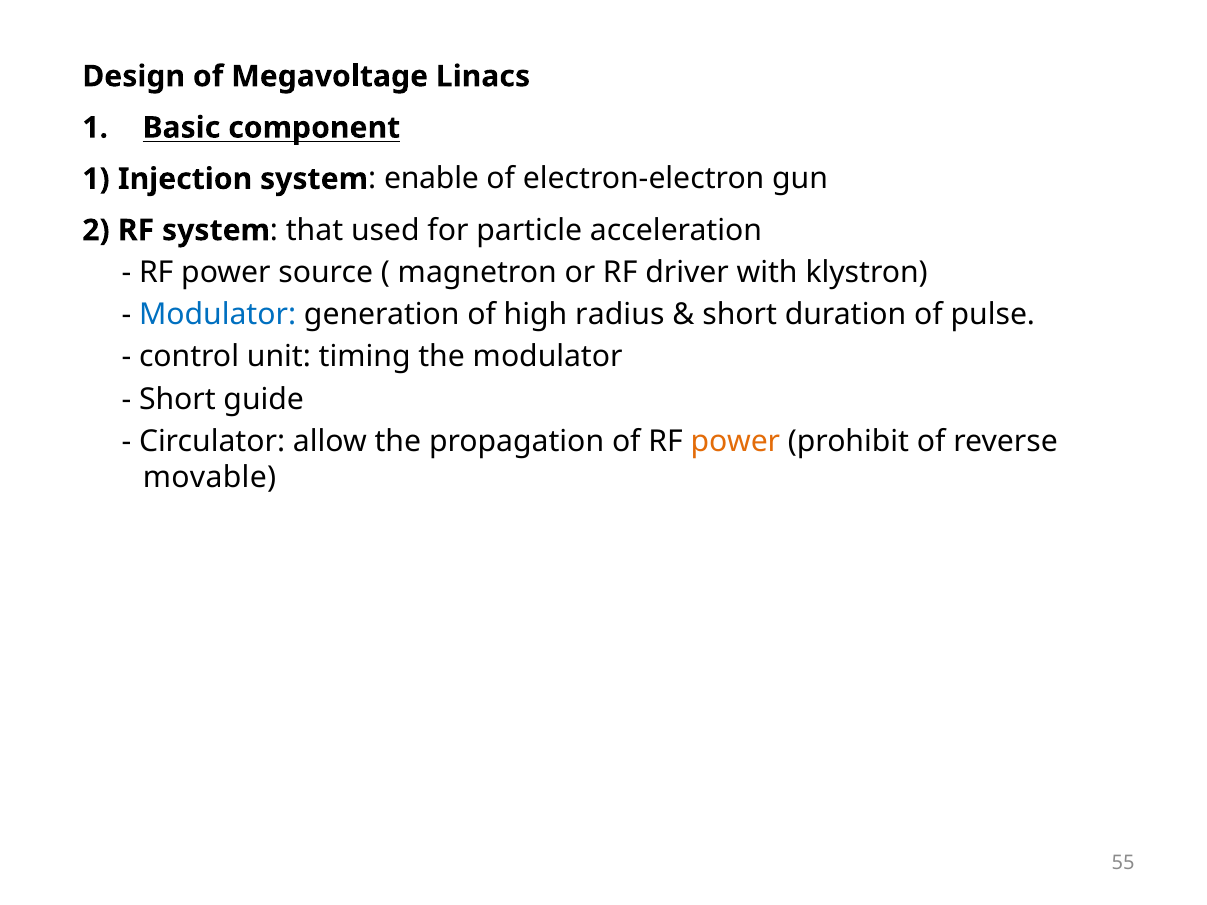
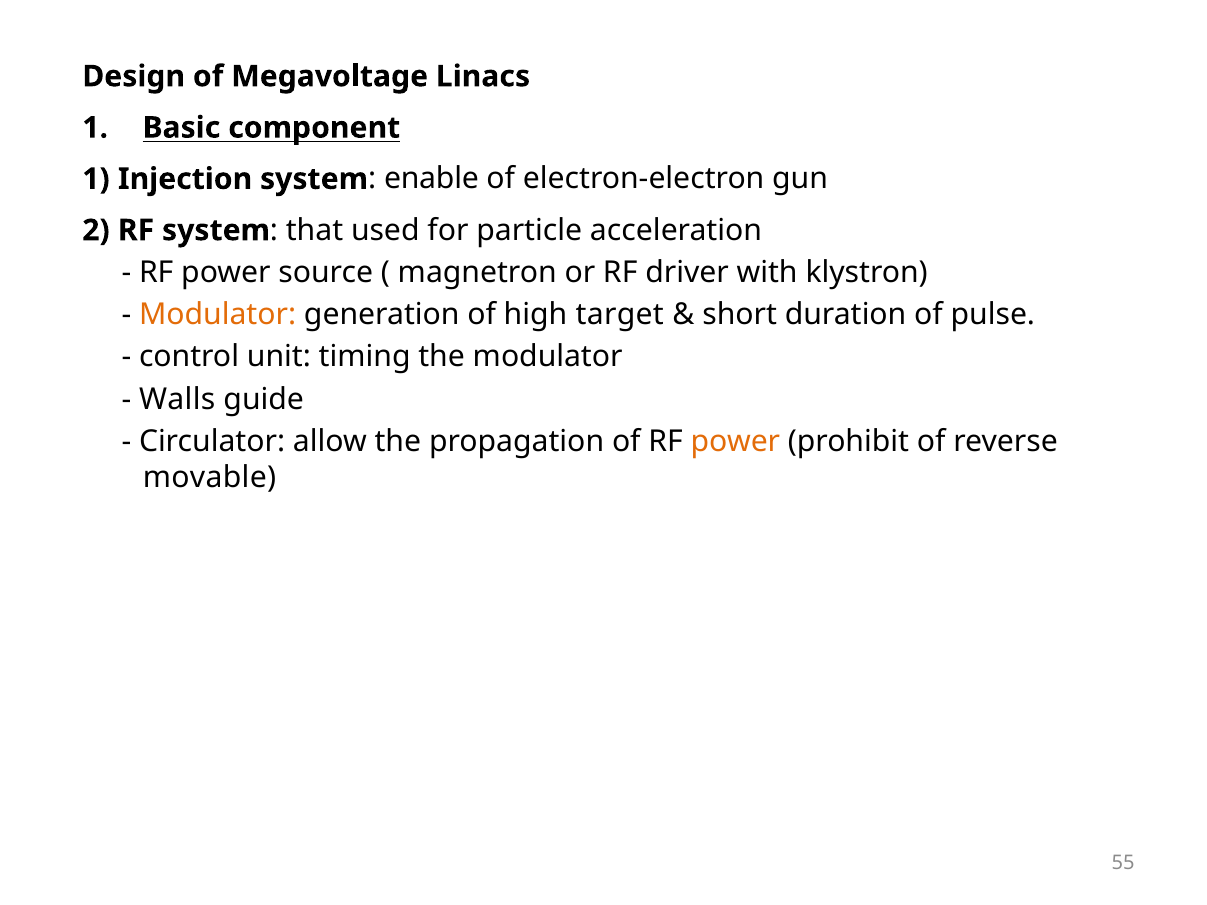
Modulator colour: blue -> orange (218, 315)
radius: radius -> target (620, 315)
Short: Short -> Walls (177, 399)
